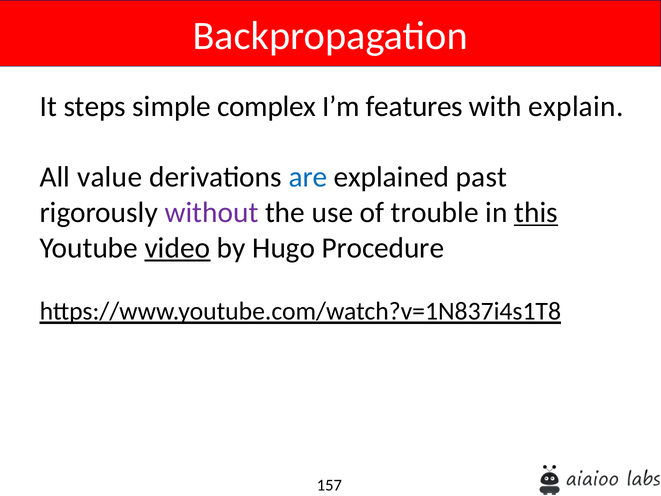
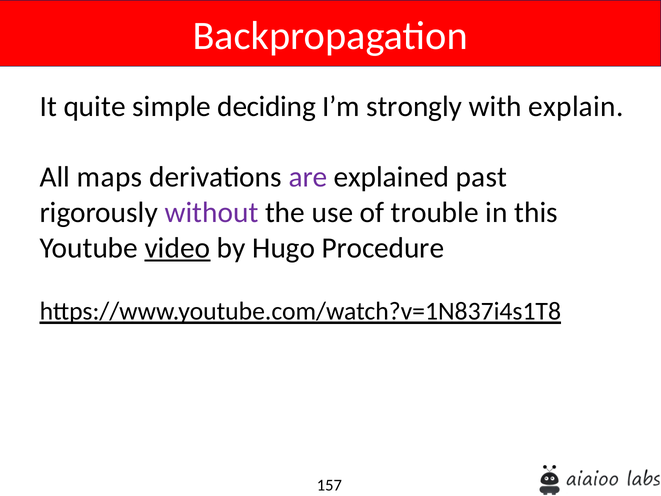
steps: steps -> quite (95, 107)
complex: complex -> deciding (267, 107)
features: features -> strongly (414, 107)
value: value -> maps (110, 177)
are colour: blue -> purple (308, 177)
this underline: present -> none (536, 212)
